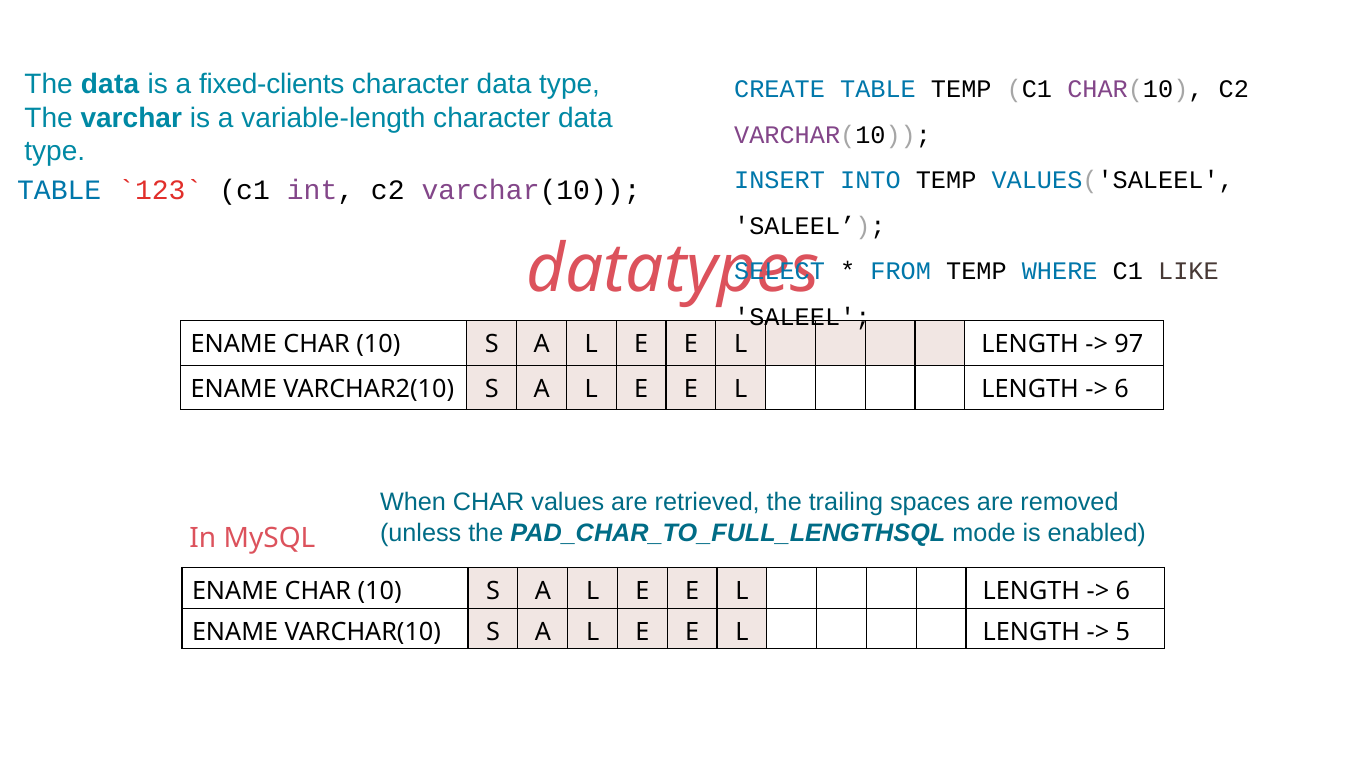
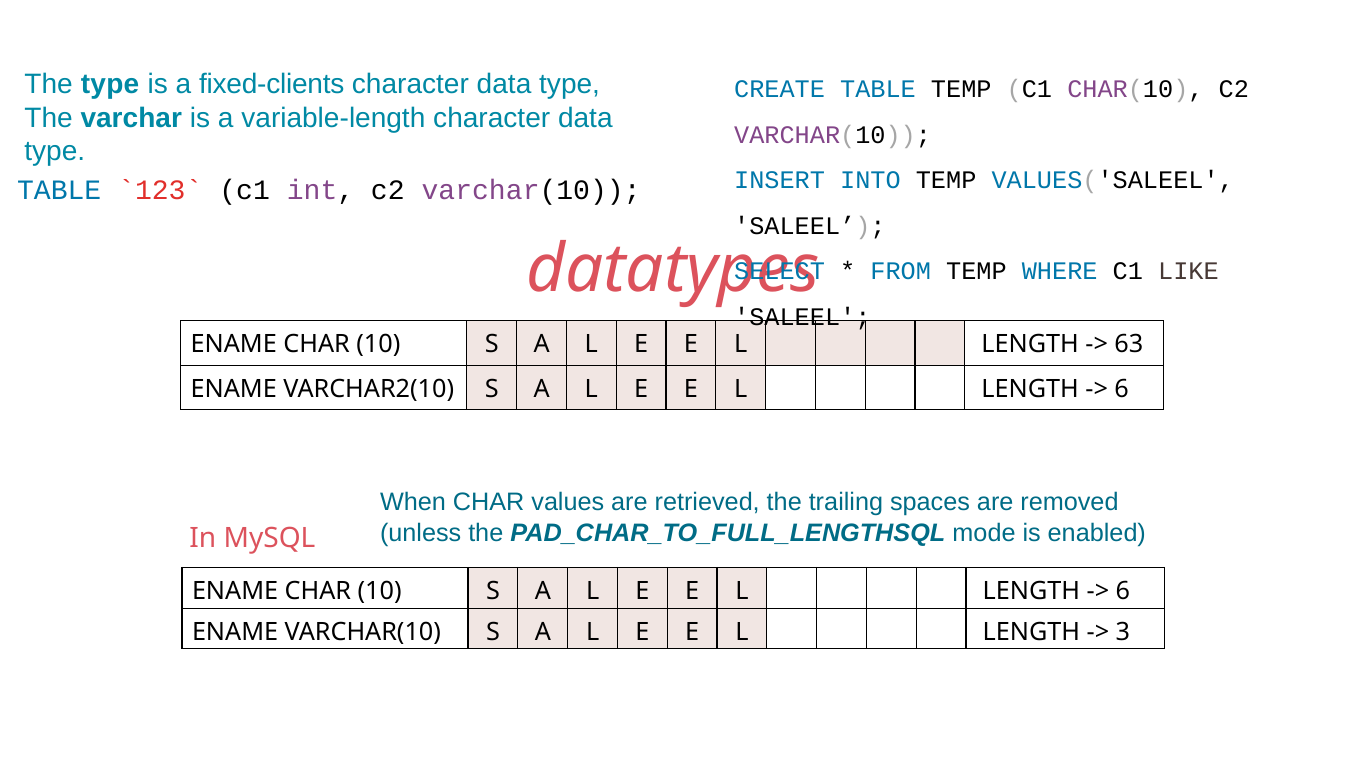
The data: data -> type (110, 84)
97: 97 -> 63 (1129, 344)
5: 5 -> 3 (1123, 632)
